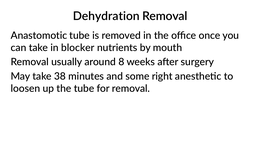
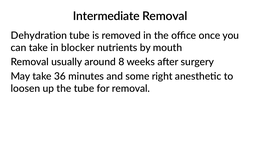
Dehydration: Dehydration -> Intermediate (106, 16)
Anastomotic: Anastomotic -> Dehydration (39, 36)
38: 38 -> 36 (60, 76)
